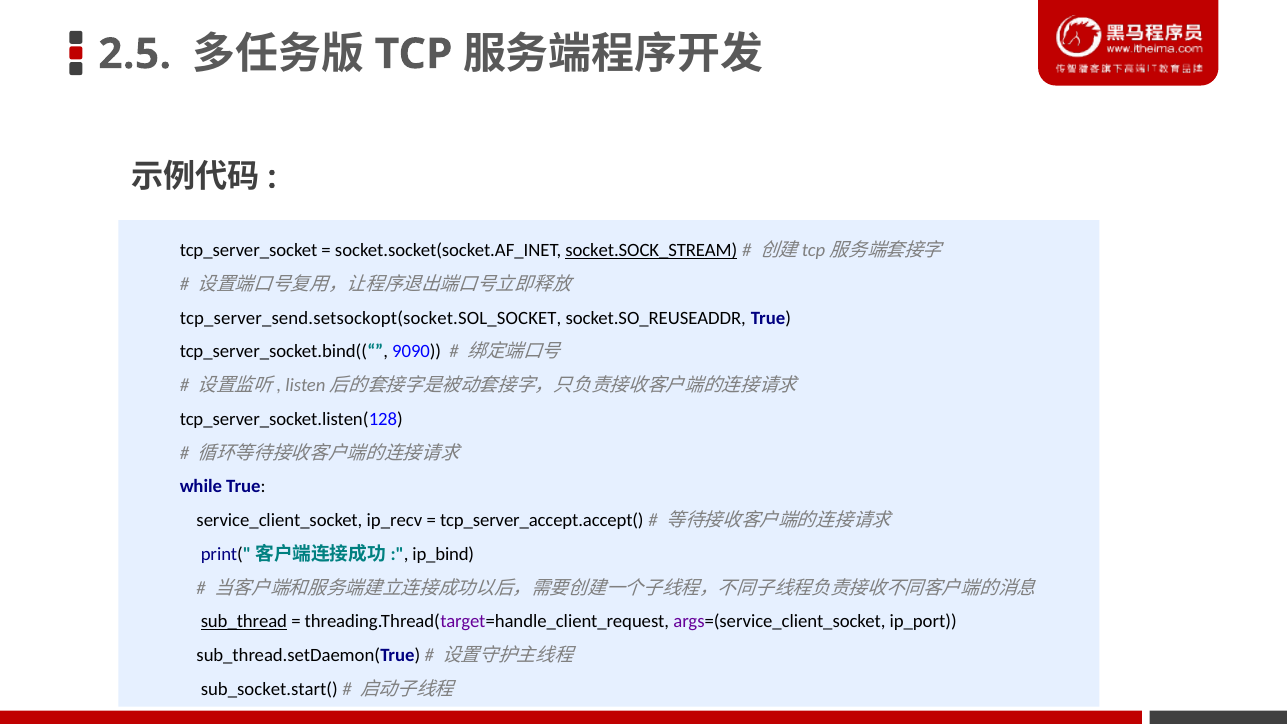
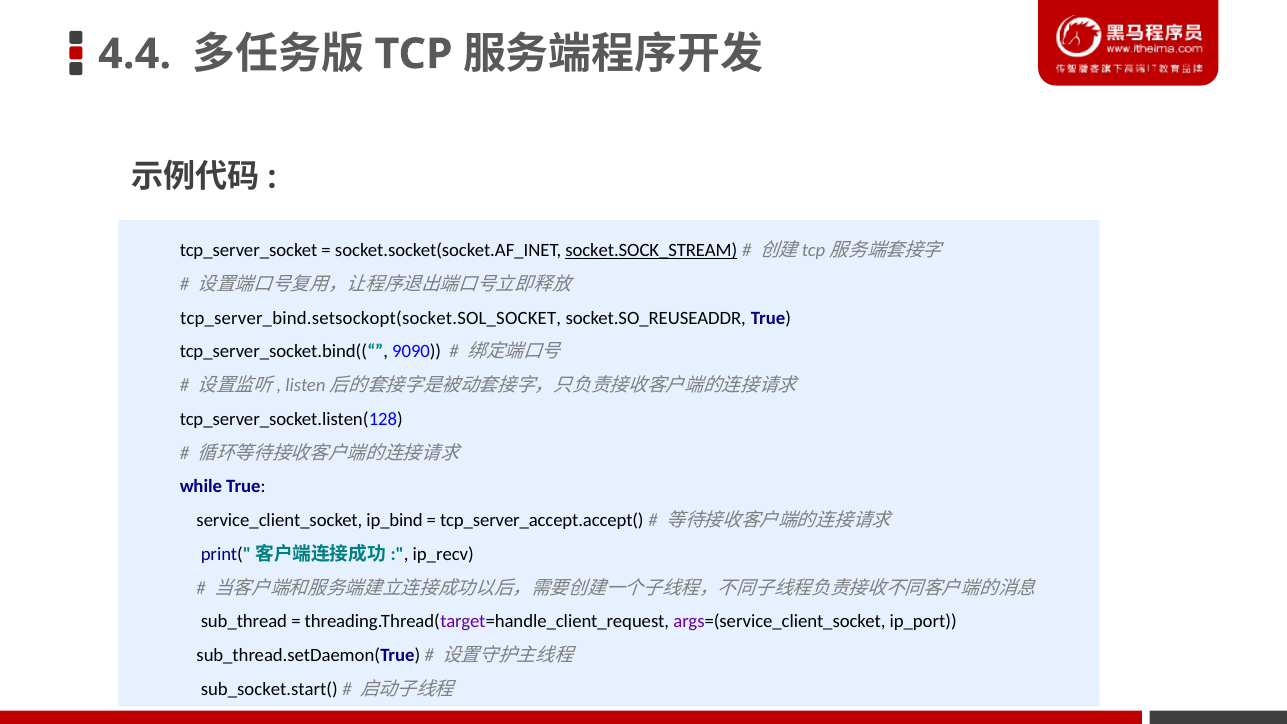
2.5: 2.5 -> 4.4 (135, 54)
tcp_server_send.setsockopt(socket.SOL_SOCKET: tcp_server_send.setsockopt(socket.SOL_SOCKET -> tcp_server_bind.setsockopt(socket.SOL_SOCKET (371, 318)
ip_recv: ip_recv -> ip_bind (395, 520)
ip_bind: ip_bind -> ip_recv (443, 554)
sub_thread underline: present -> none (244, 622)
